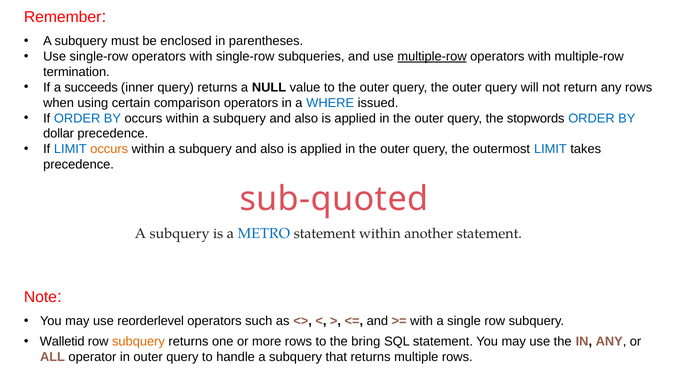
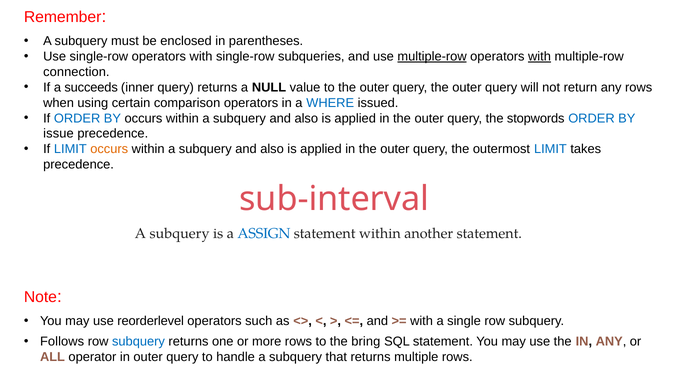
with underline: none -> present (540, 57)
termination: termination -> connection (76, 72)
dollar: dollar -> issue (58, 134)
sub-quoted: sub-quoted -> sub-interval (334, 199)
METRO: METRO -> ASSIGN (264, 233)
Walletid: Walletid -> Follows (62, 341)
subquery colour: orange -> blue (138, 341)
